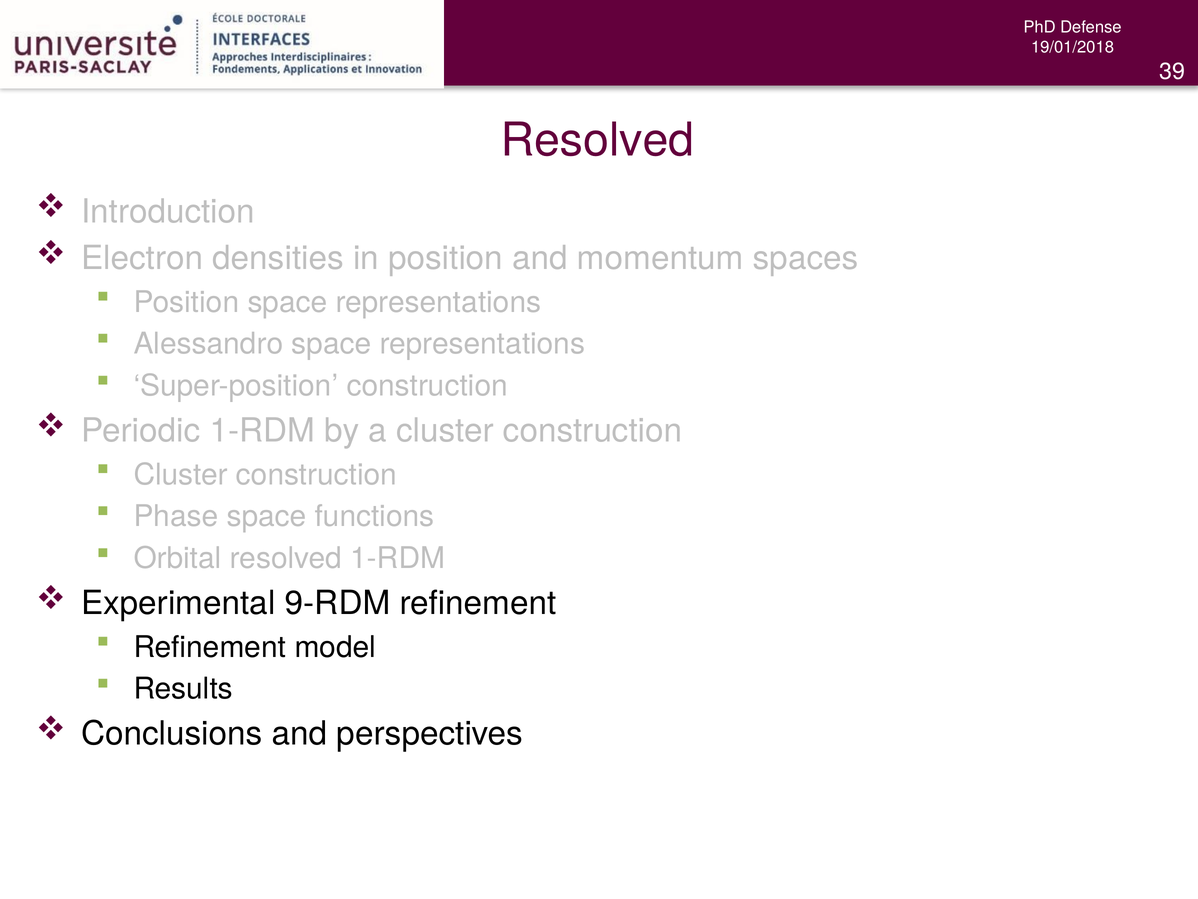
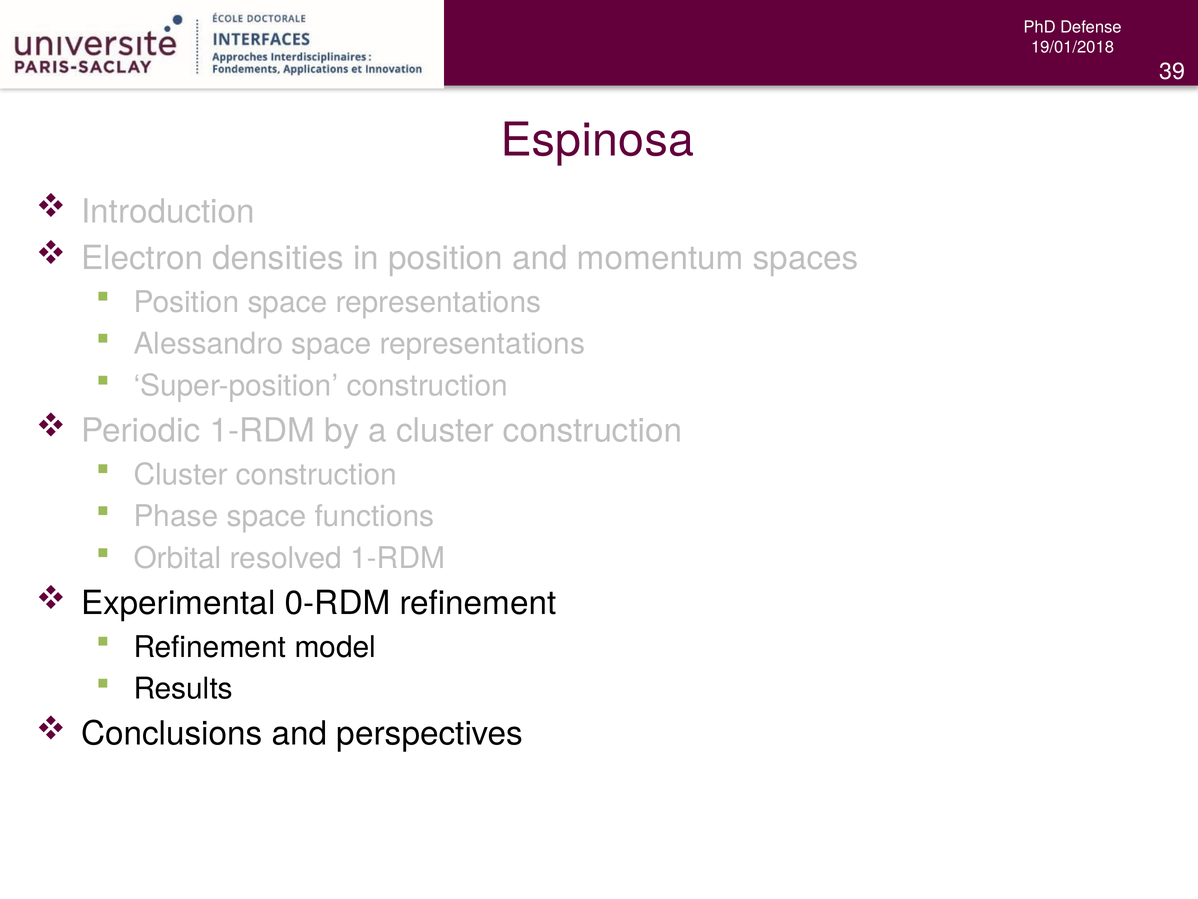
Resolved: Resolved -> Espinosa (597, 140)
9-RDM: 9-RDM -> 0-RDM (338, 603)
